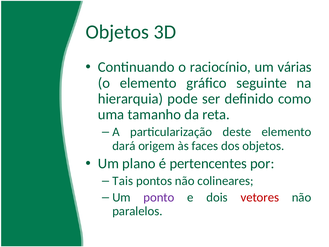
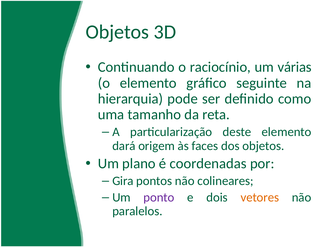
pertencentes: pertencentes -> coordenadas (208, 163)
Tais: Tais -> Gira (123, 181)
vetores colour: red -> orange (260, 197)
